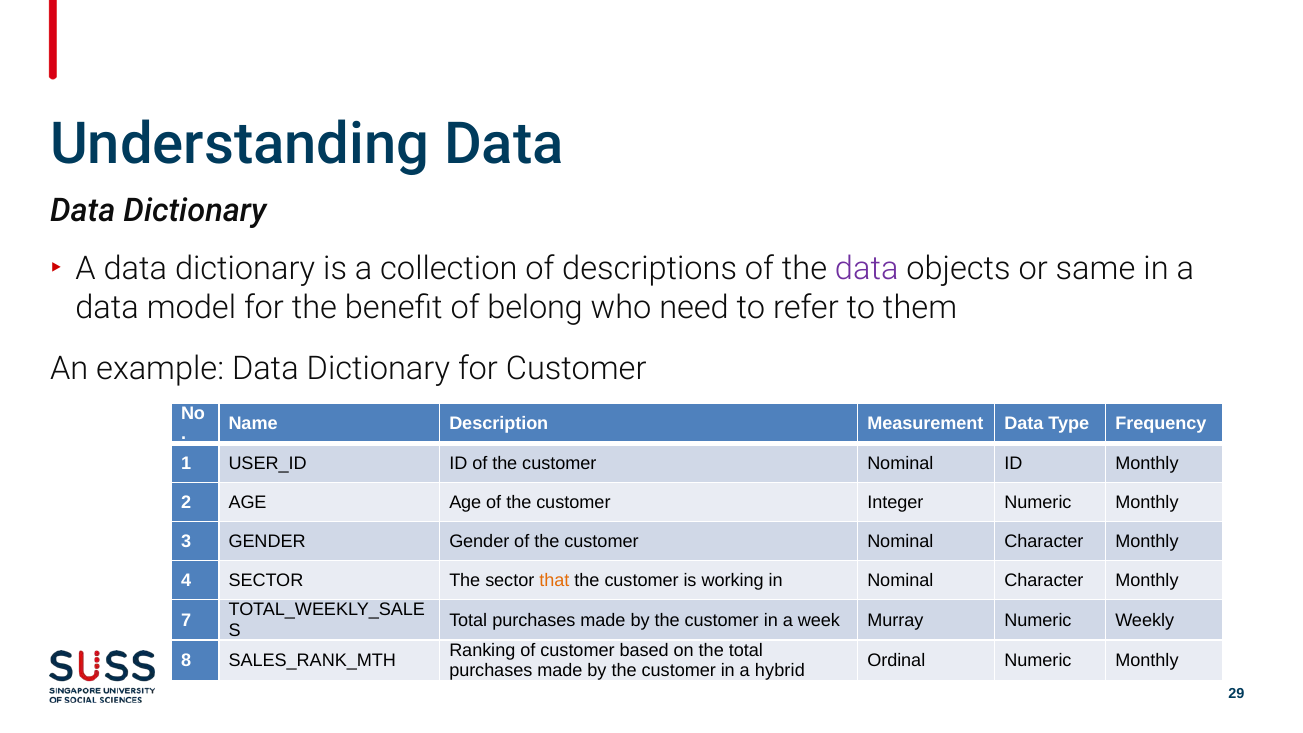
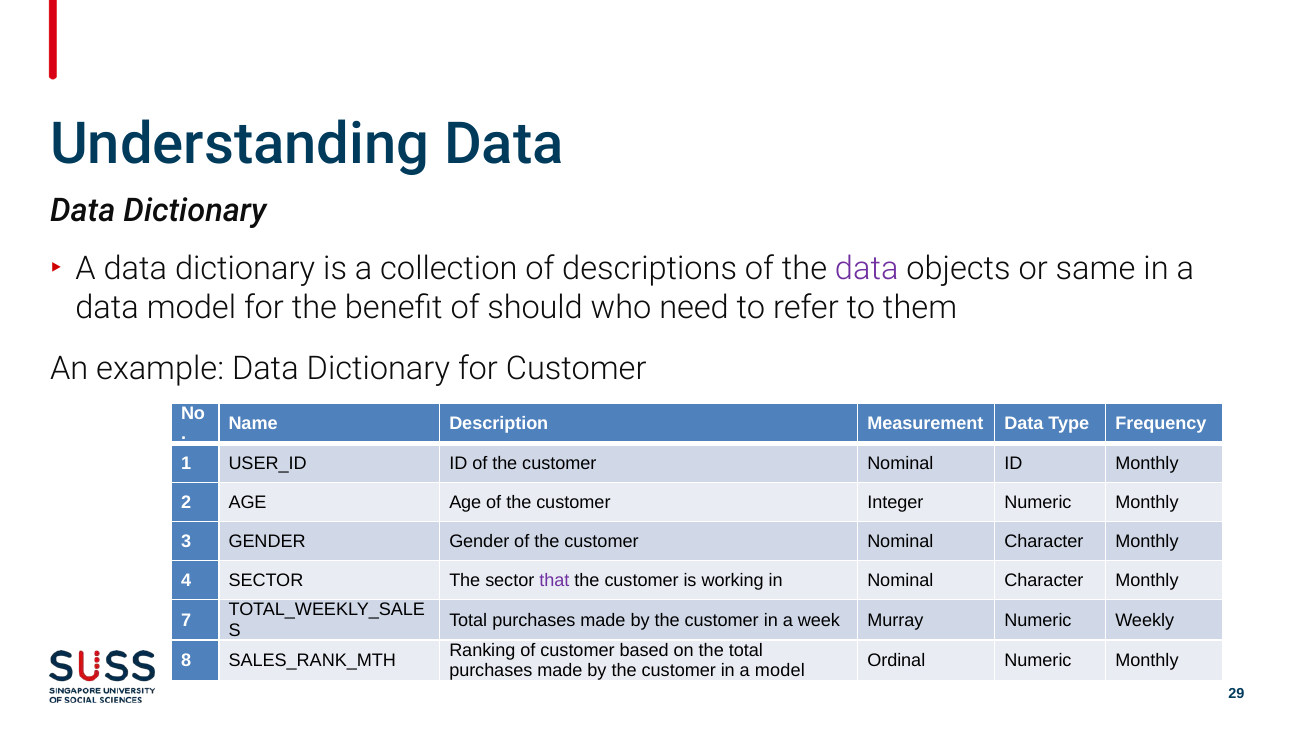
belong: belong -> should (535, 308)
that colour: orange -> purple (554, 580)
a hybrid: hybrid -> model (780, 671)
